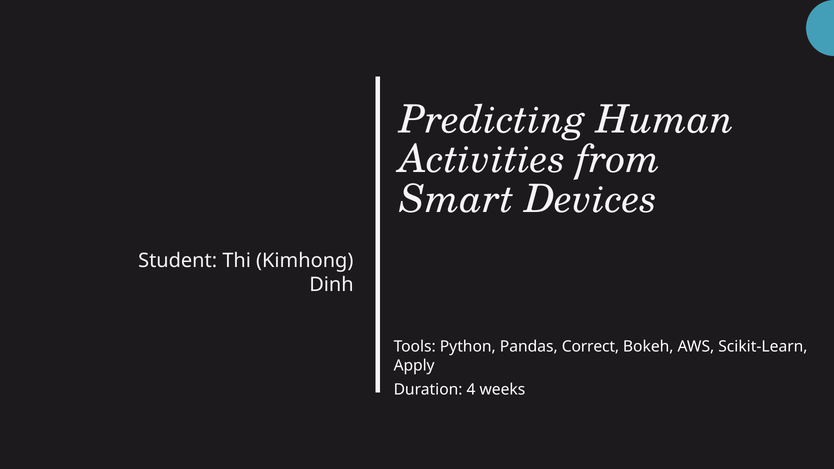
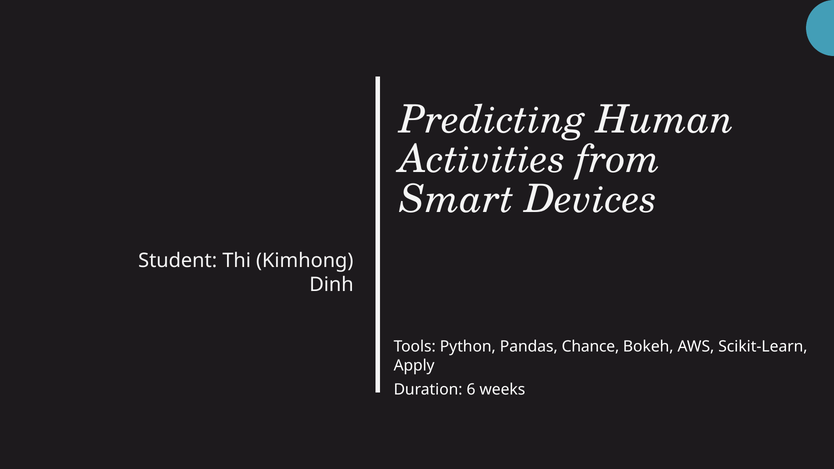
Correct: Correct -> Chance (590, 347)
4: 4 -> 6 (471, 389)
